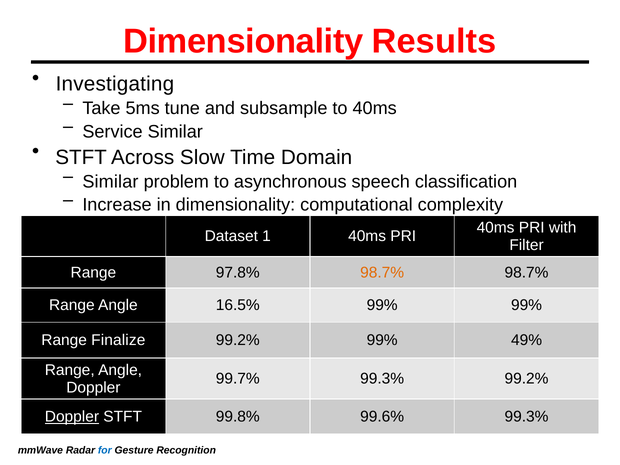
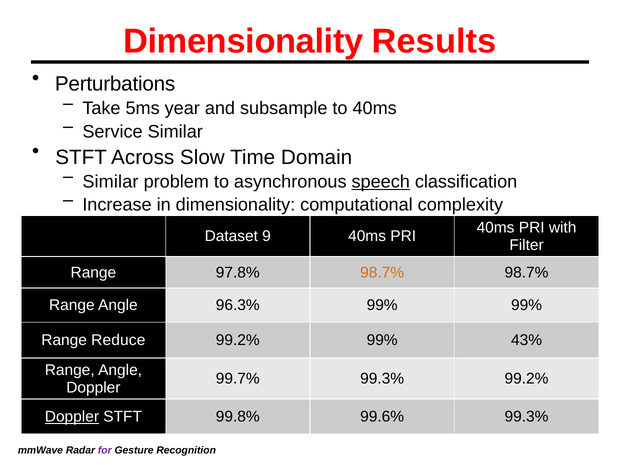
Investigating: Investigating -> Perturbations (115, 84)
tune: tune -> year (182, 108)
speech underline: none -> present (381, 182)
1: 1 -> 9 (267, 236)
16.5%: 16.5% -> 96.3% (238, 305)
Finalize: Finalize -> Reduce (118, 340)
49%: 49% -> 43% (527, 340)
for colour: blue -> purple (105, 450)
